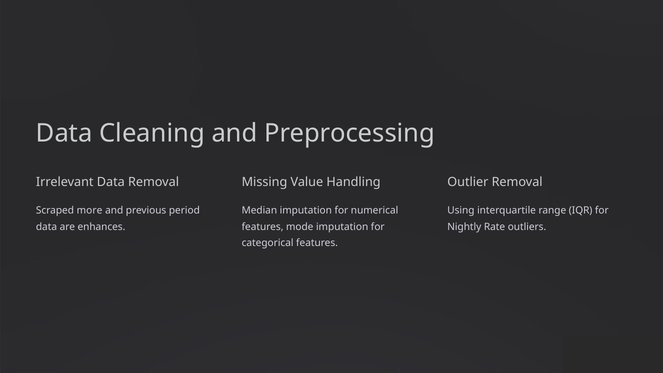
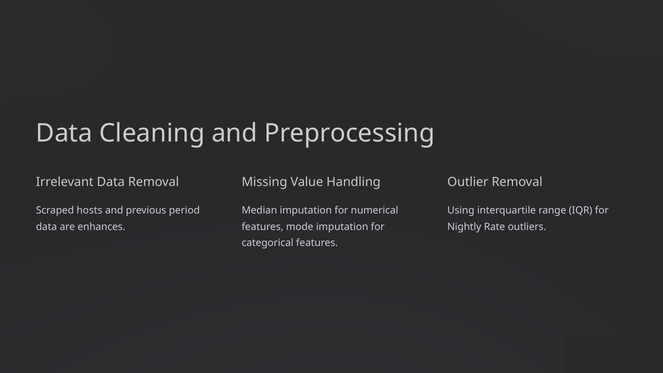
more: more -> hosts (90, 210)
